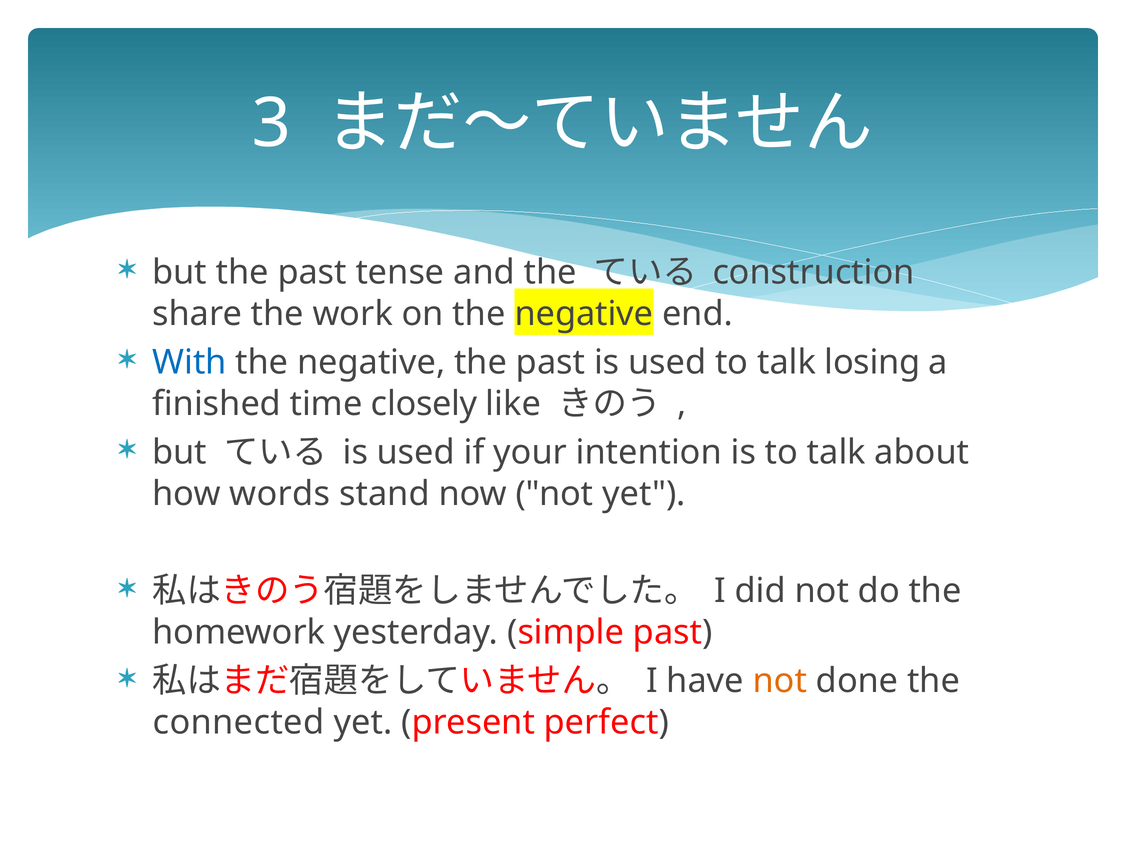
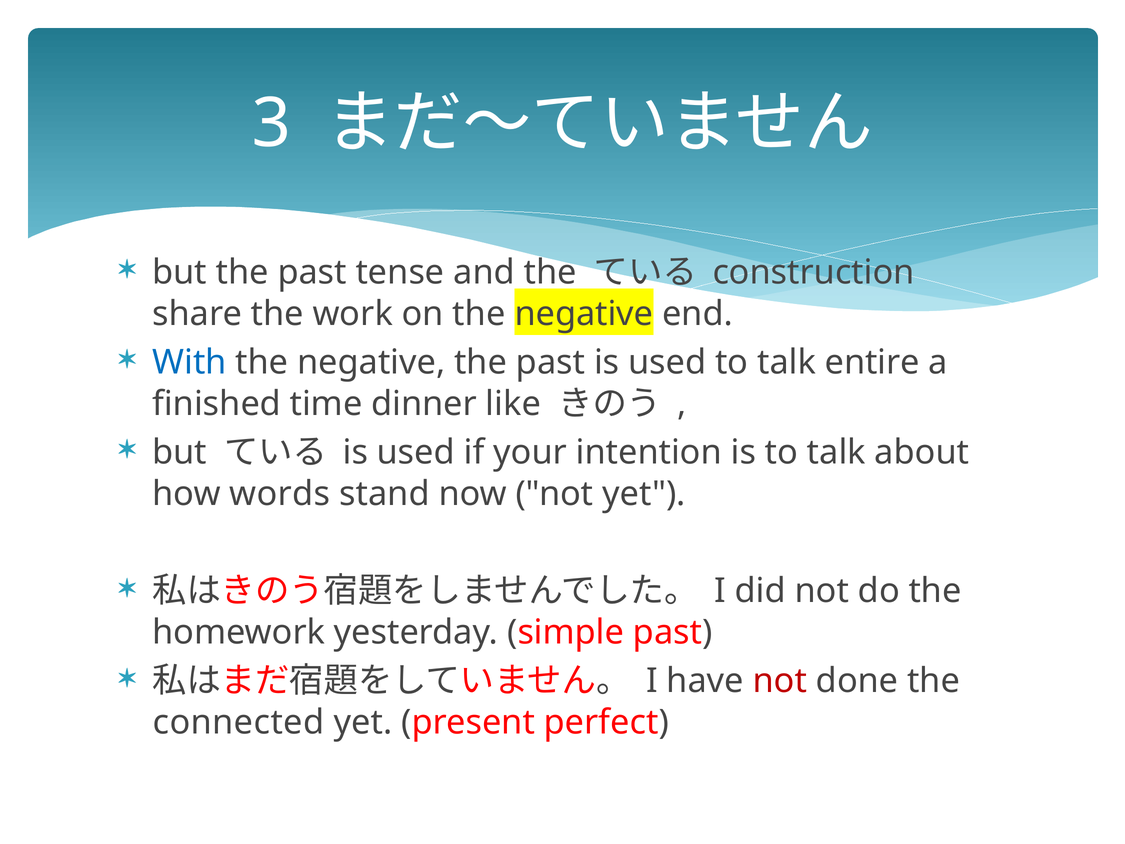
losing: losing -> entire (872, 362)
closely: closely -> dinner (424, 404)
not colour: orange -> red (780, 681)
